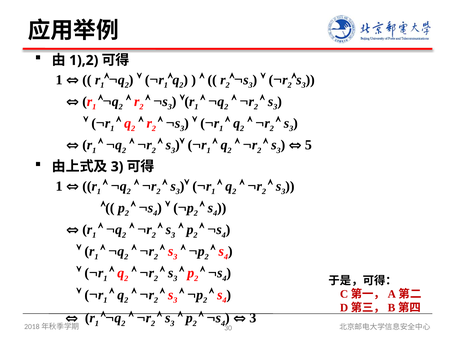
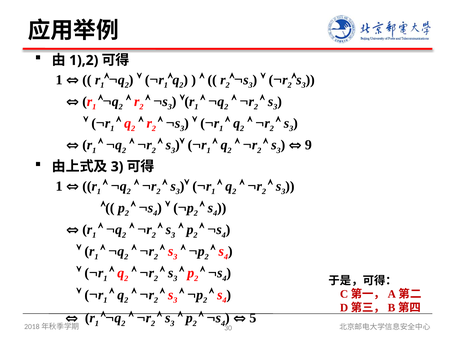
5: 5 -> 9 (308, 145)
3: 3 -> 5 (253, 318)
